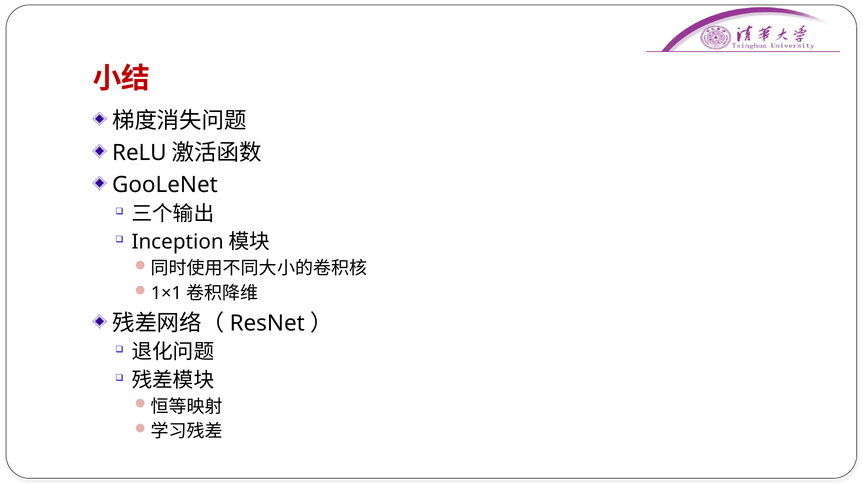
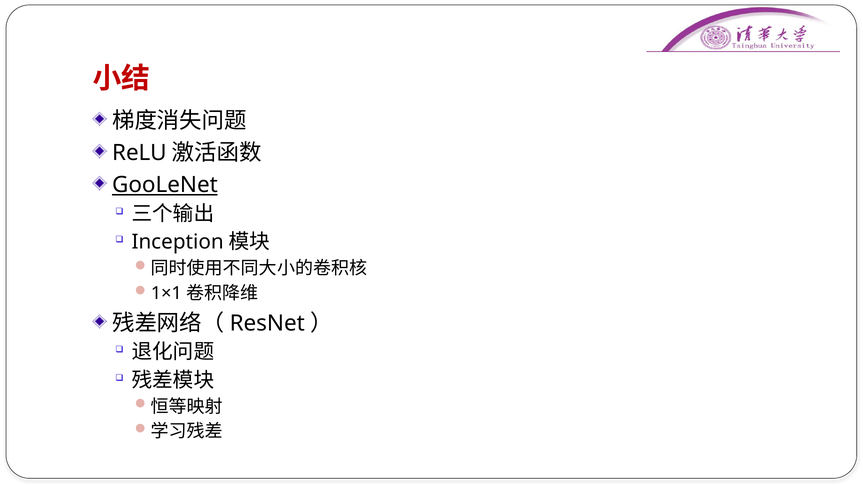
GooLeNet underline: none -> present (165, 185)
